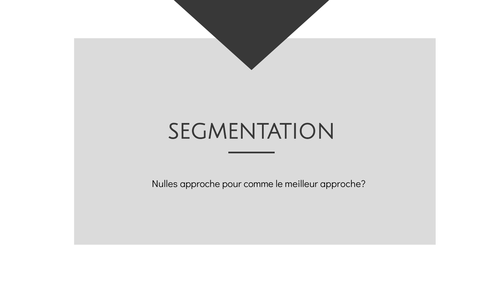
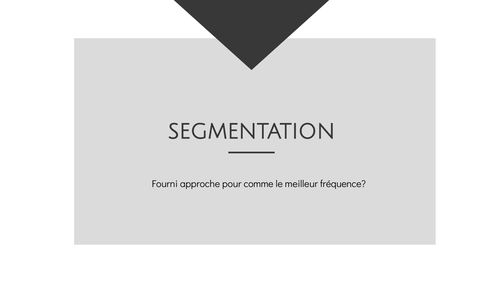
Nulles: Nulles -> Fourni (165, 184)
meilleur approche: approche -> fréquence (343, 184)
